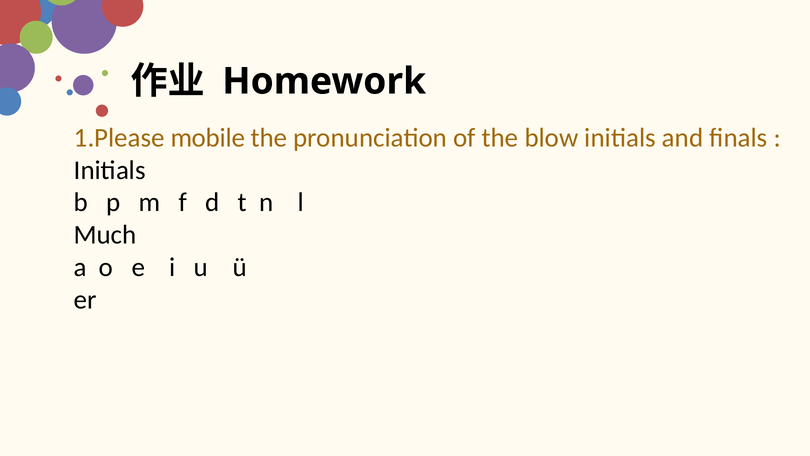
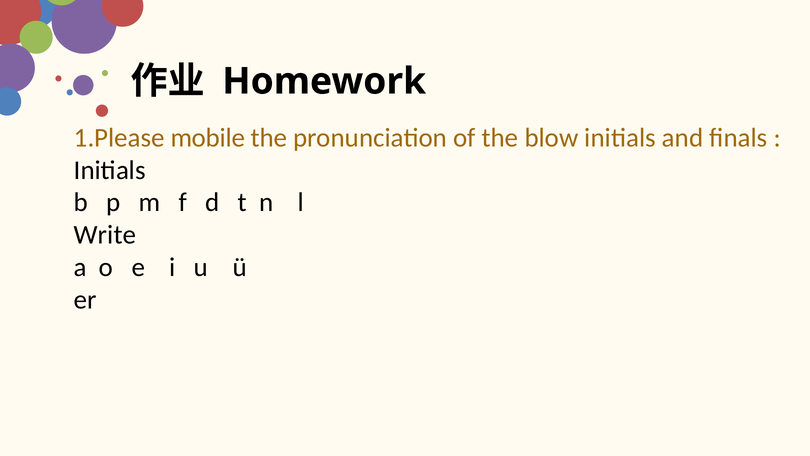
Much: Much -> Write (105, 235)
